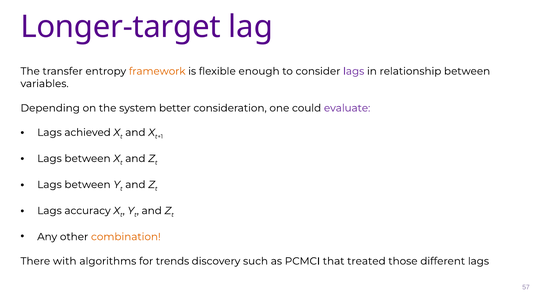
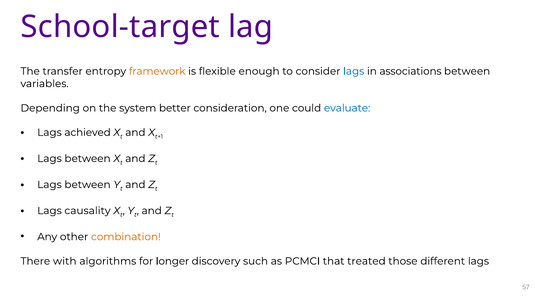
Longer-target: Longer-target -> School-target (120, 27)
lags colour: purple -> blue (354, 71)
relationship: relationship -> associations (410, 71)
evaluate colour: purple -> blue (347, 108)
accuracy: accuracy -> causality (87, 211)
trends: trends -> longer (172, 261)
